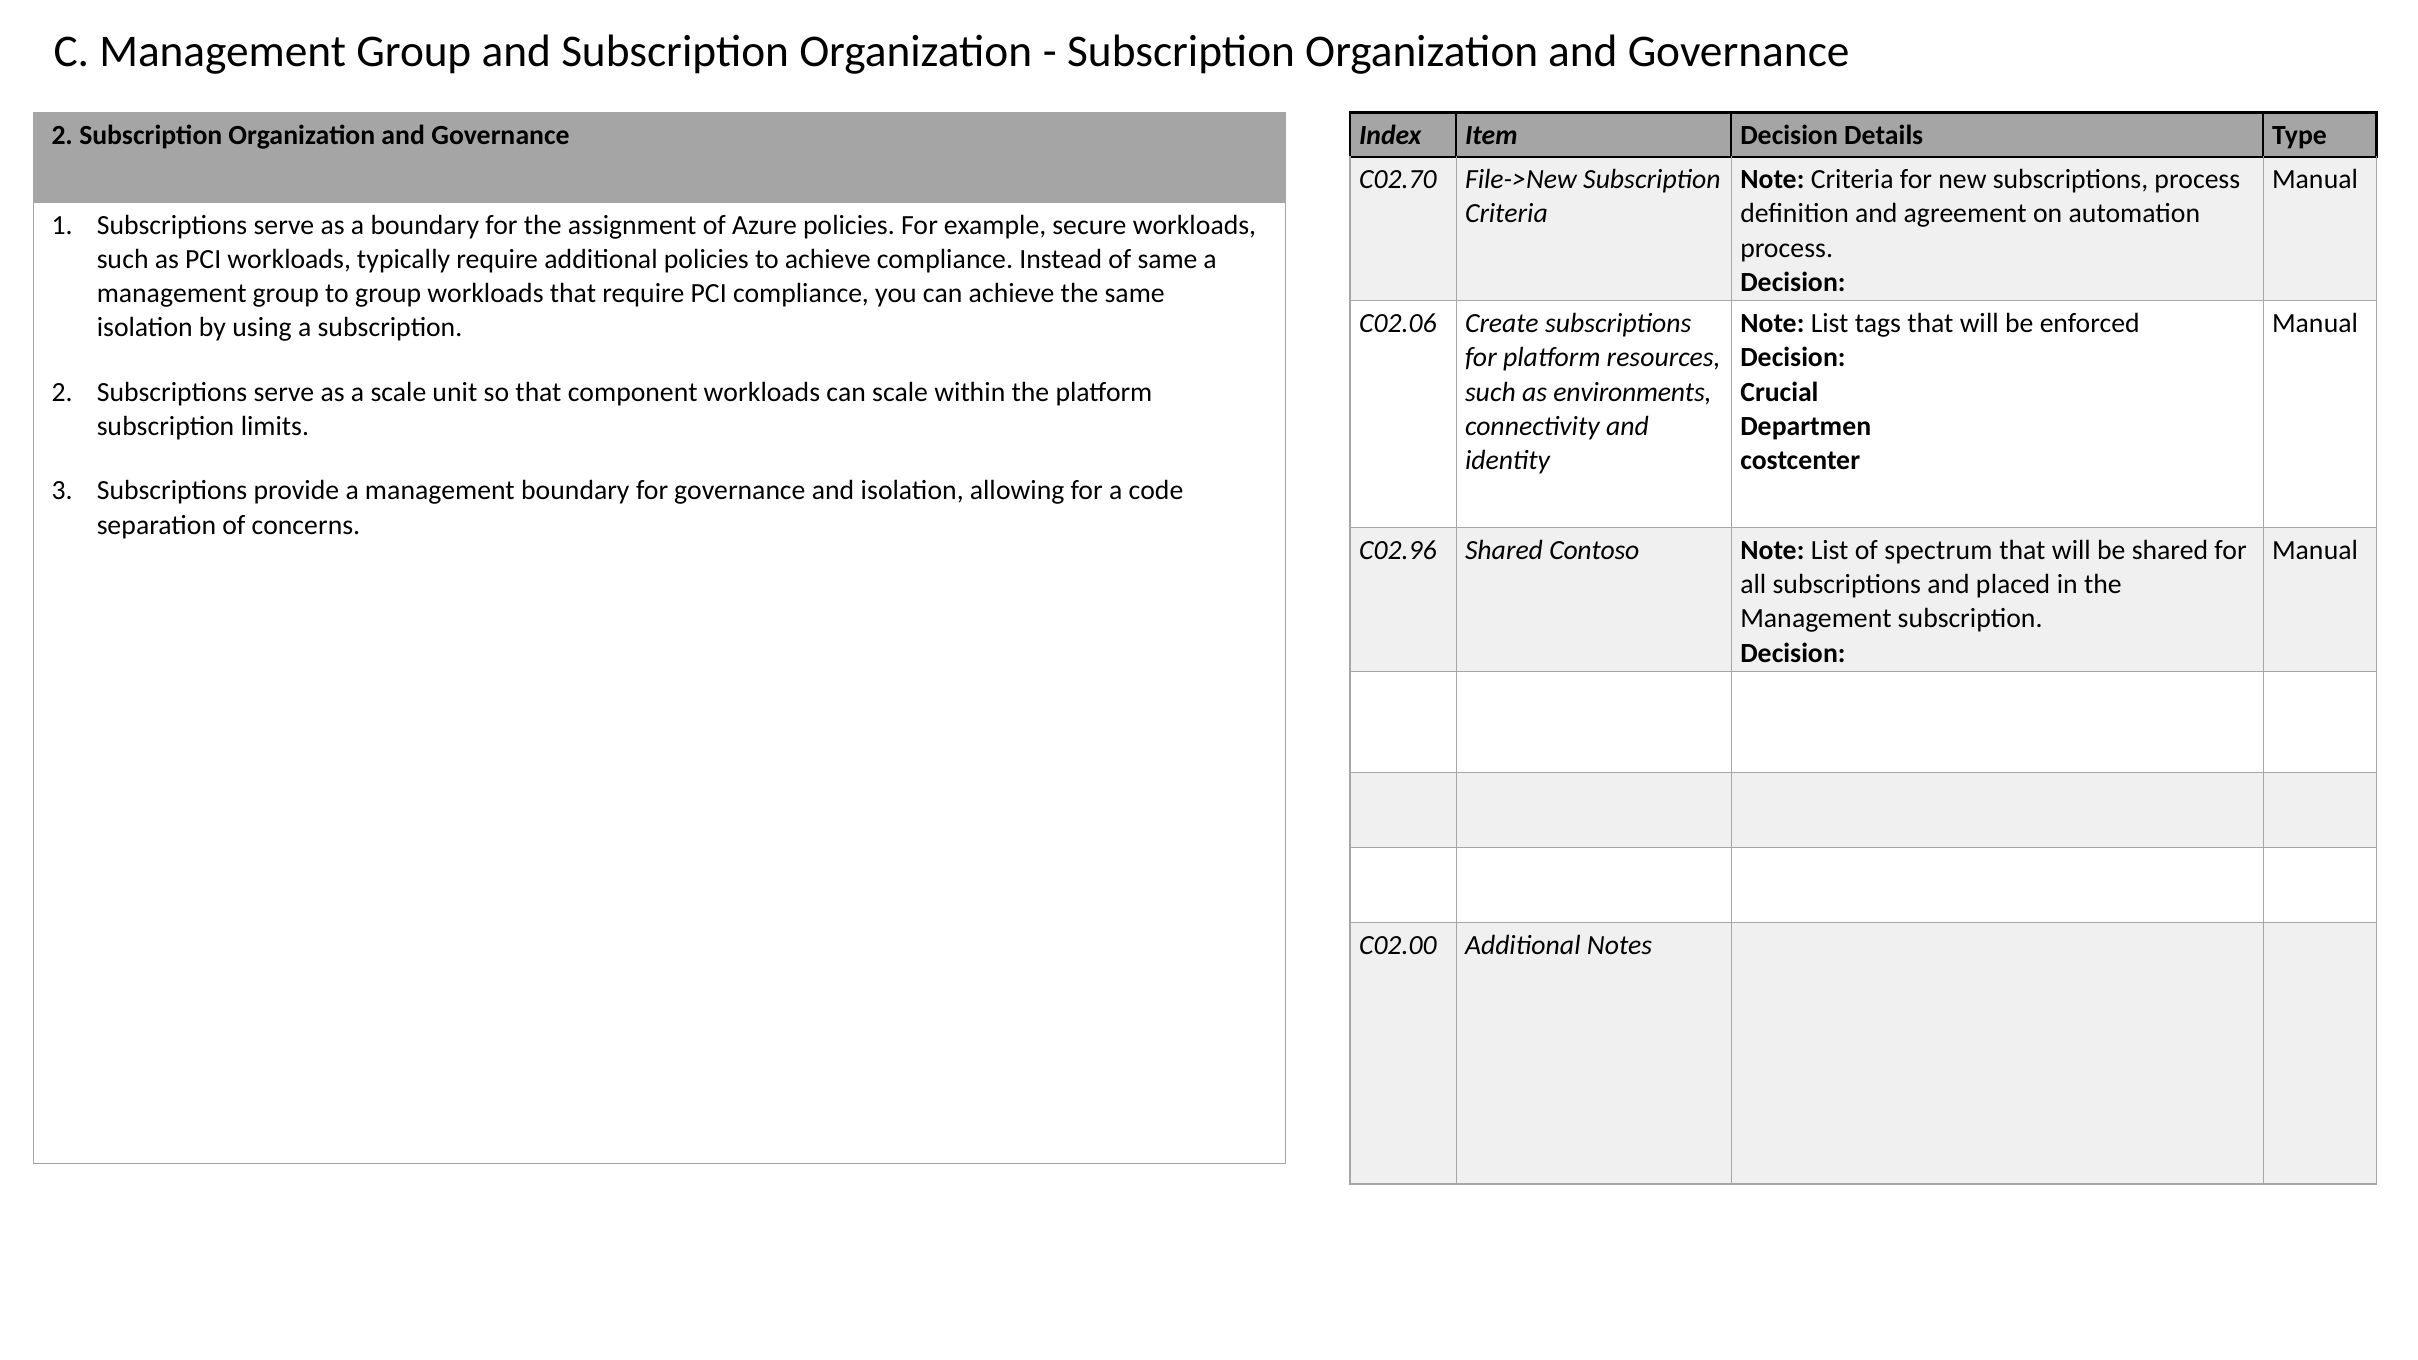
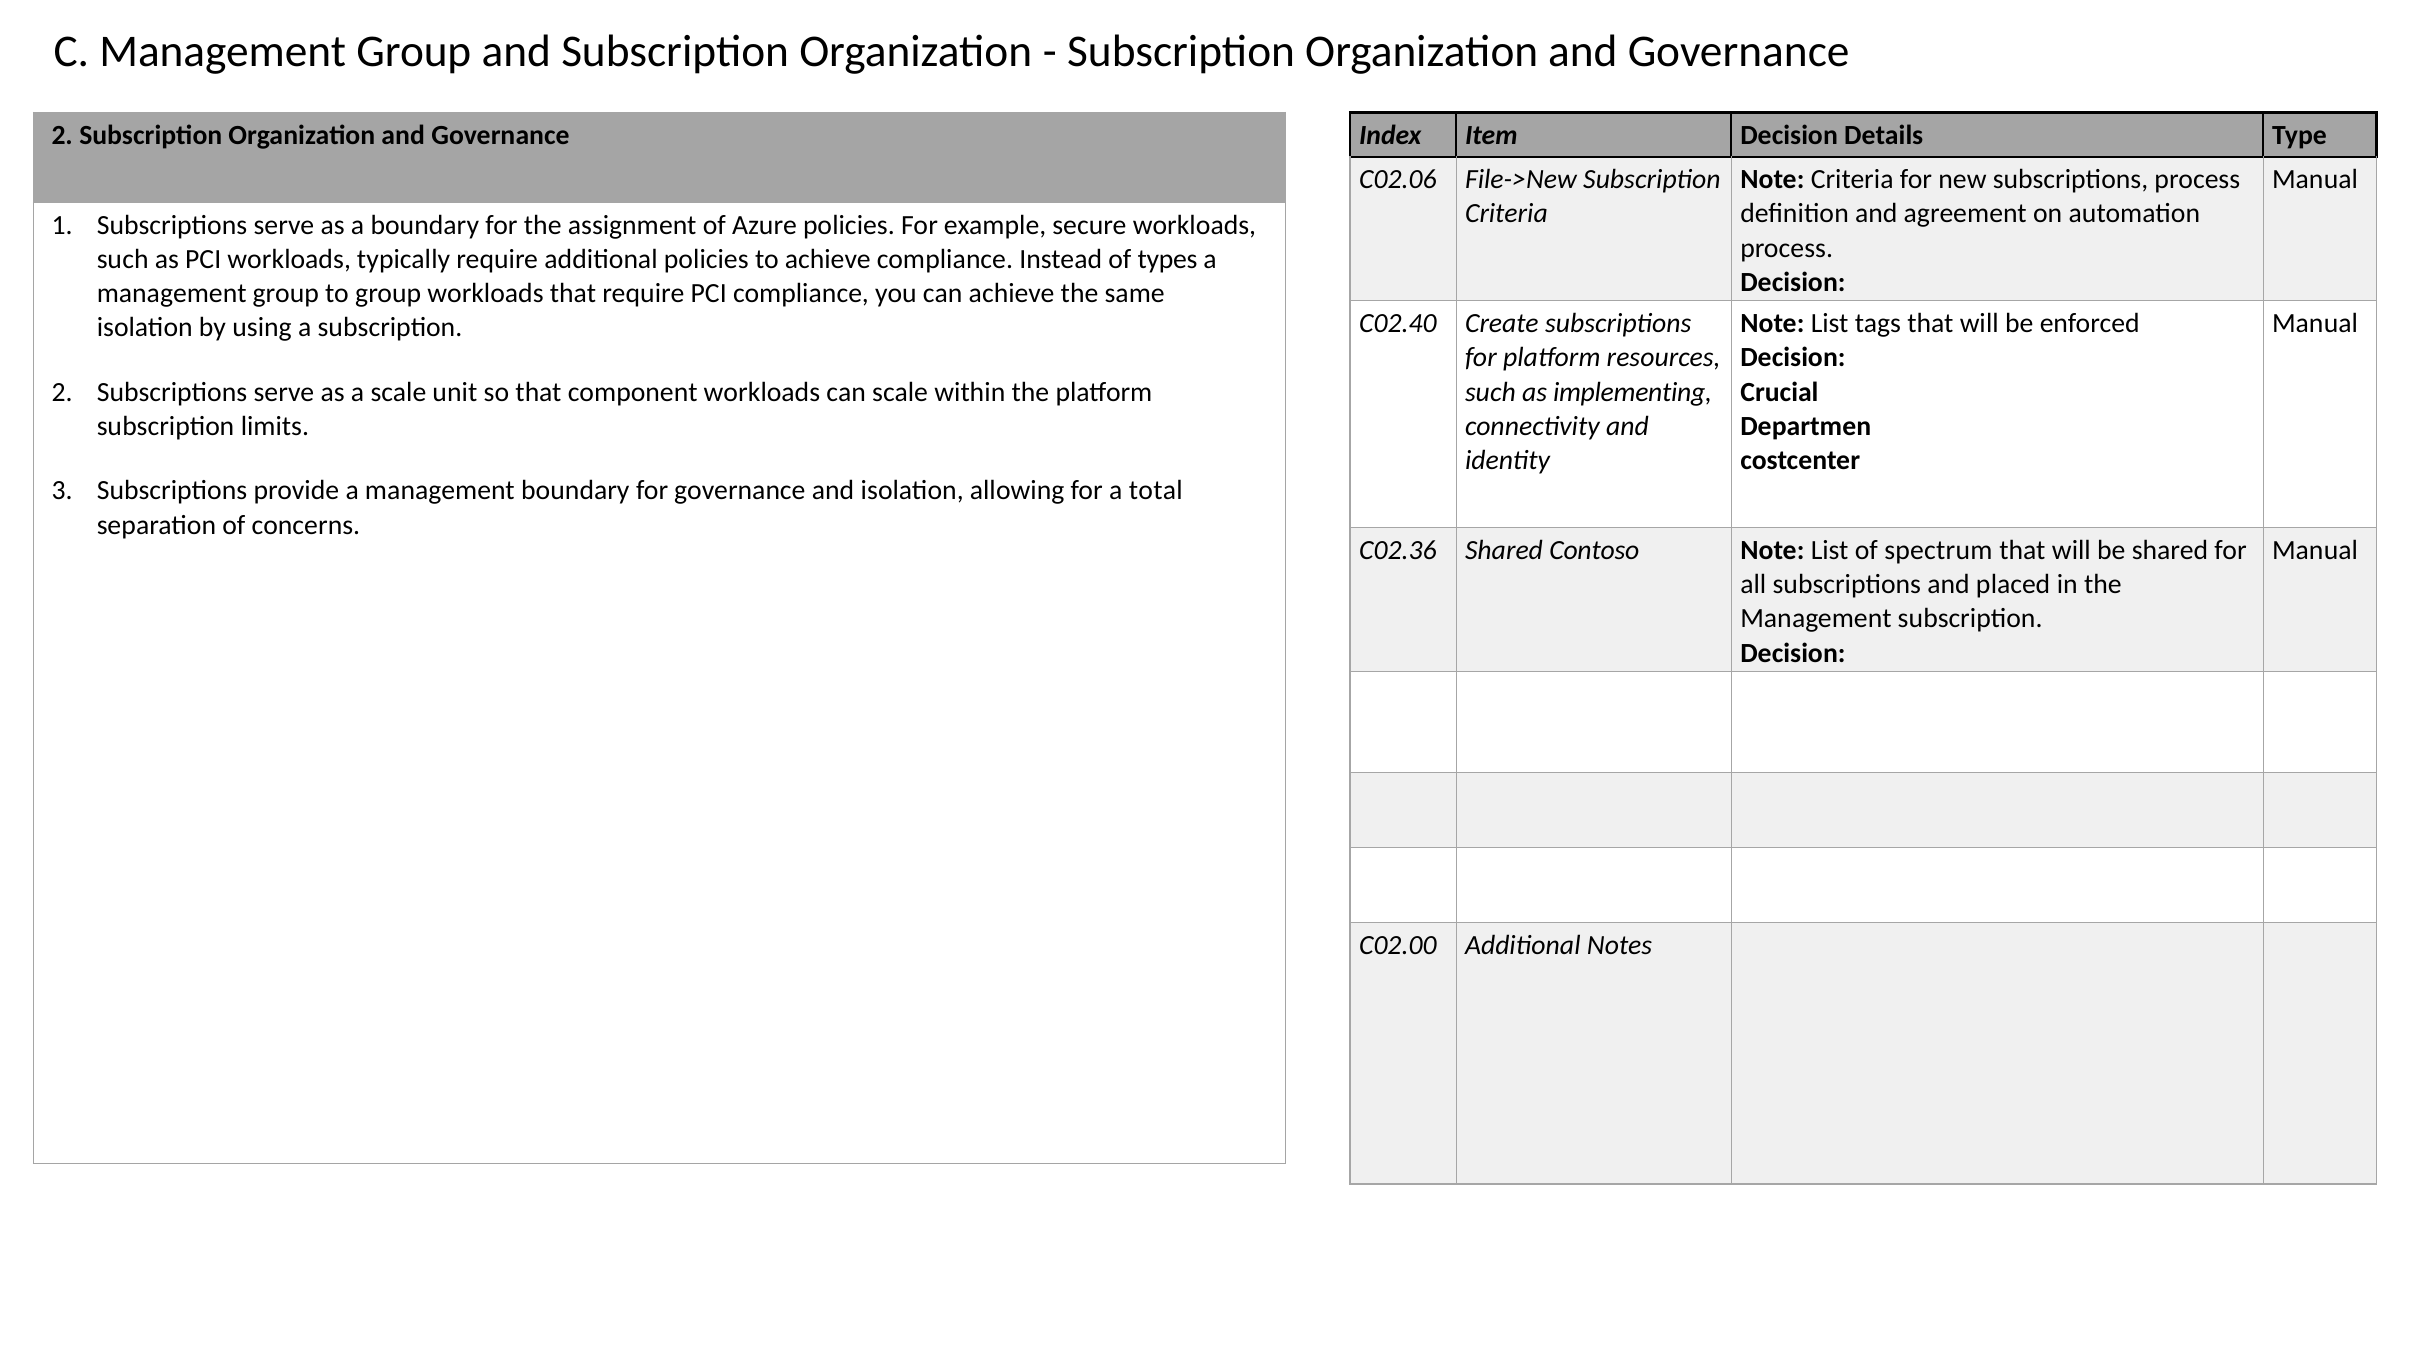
C02.70: C02.70 -> C02.06 (1398, 180)
of same: same -> types (1168, 259)
C02.06: C02.06 -> C02.40 (1398, 324)
environments: environments -> implementing (1633, 392)
code: code -> total (1156, 491)
C02.96: C02.96 -> C02.36 (1398, 550)
